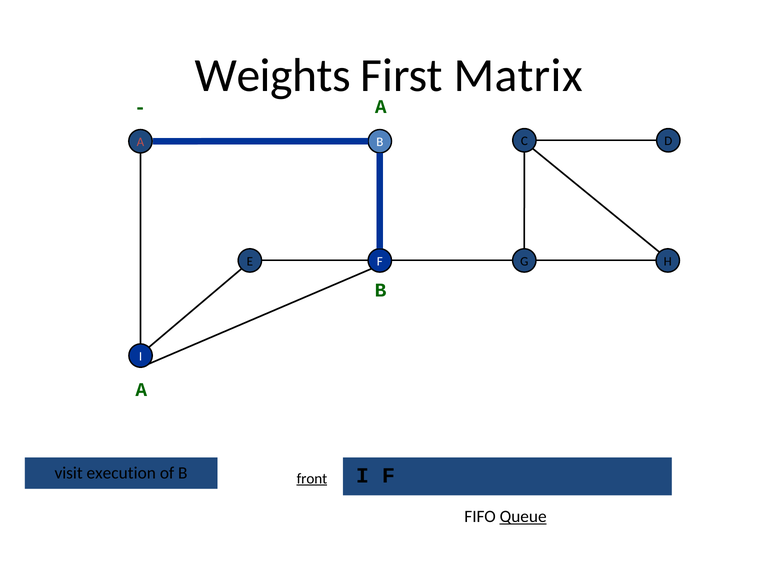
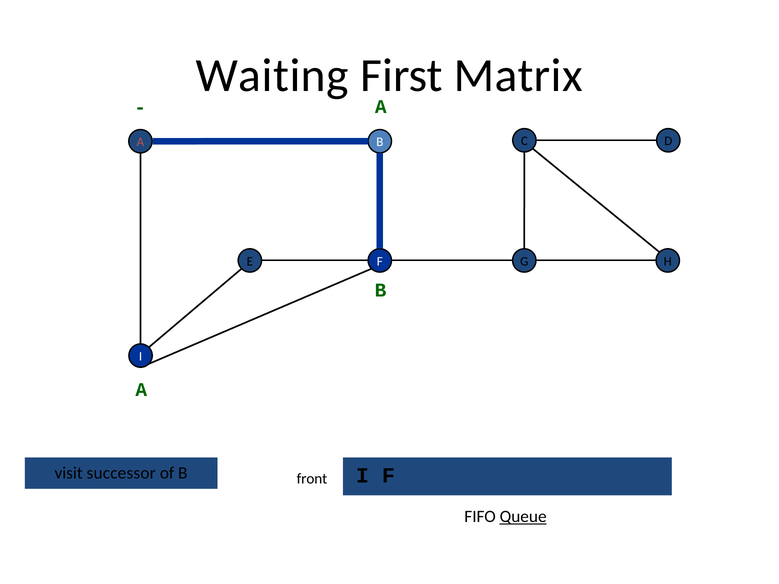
Weights: Weights -> Waiting (272, 75)
execution: execution -> successor (121, 473)
front underline: present -> none (312, 479)
